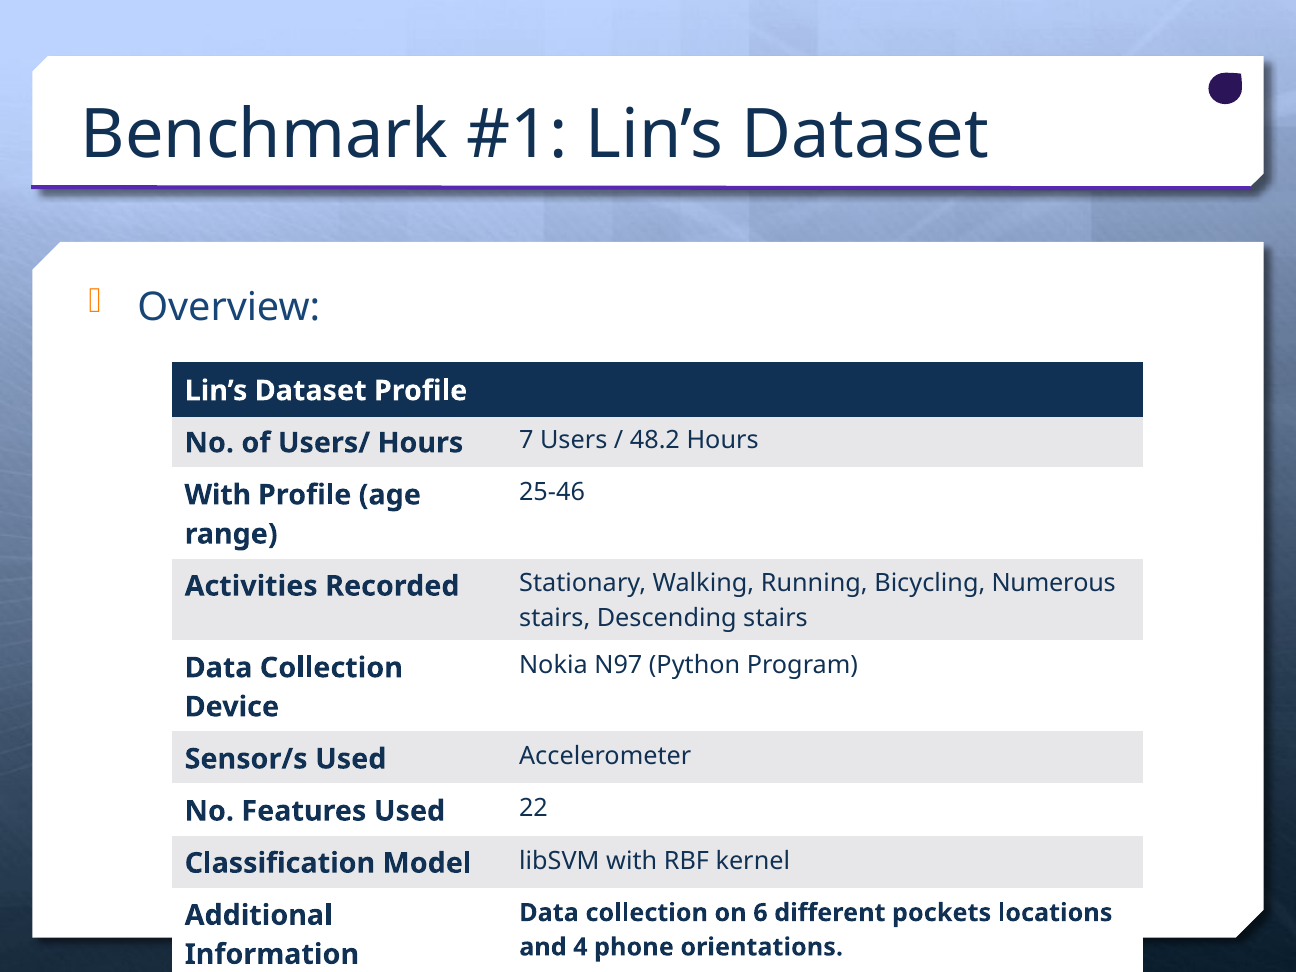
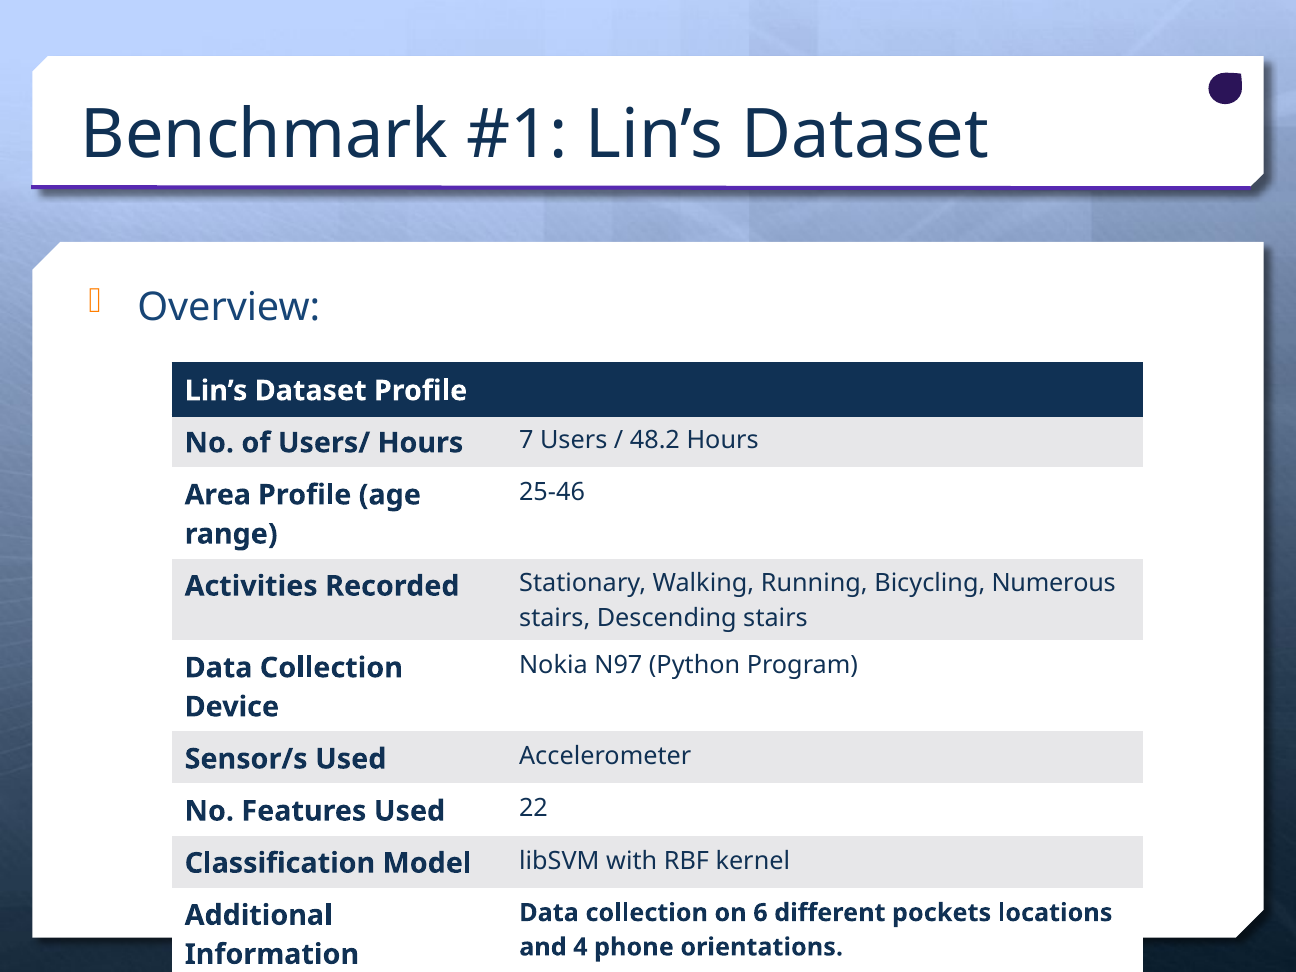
With: With -> Area (218, 495)
